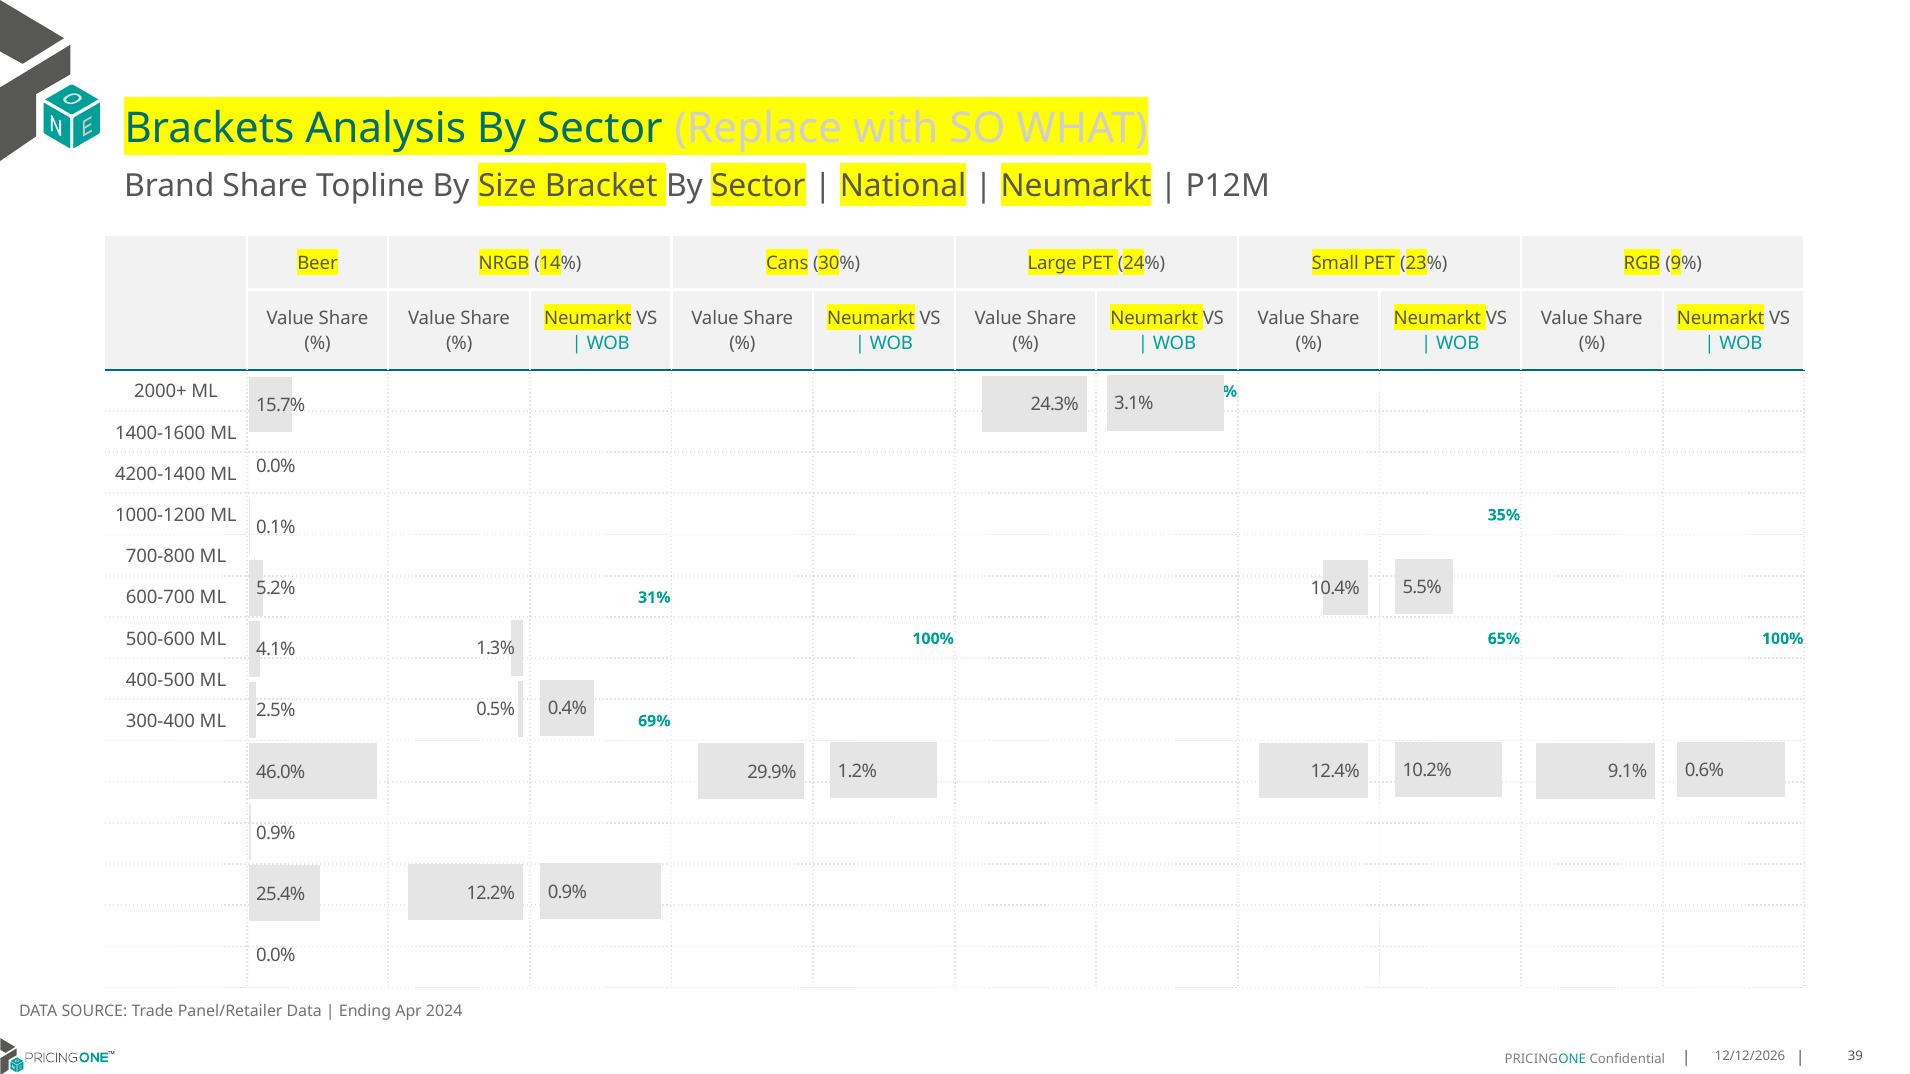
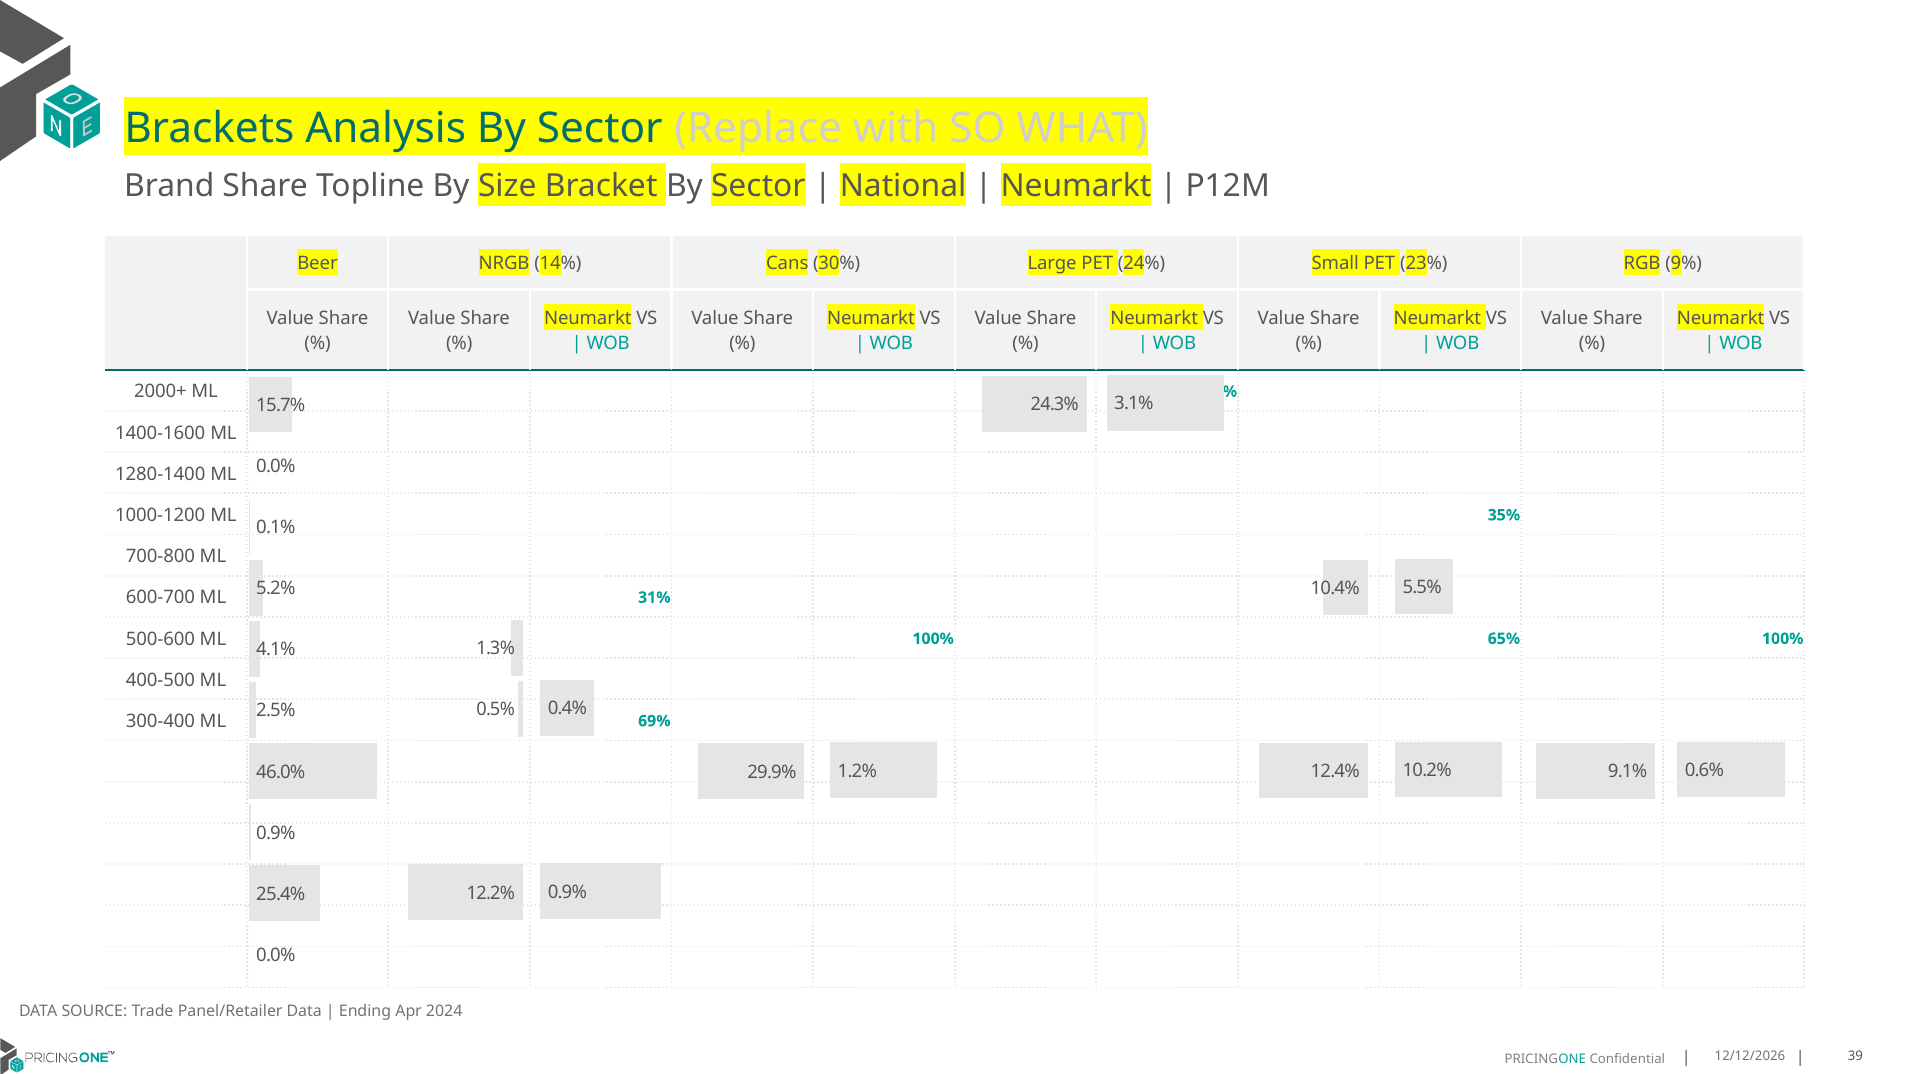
4200-1400: 4200-1400 -> 1280-1400 (160, 474)
